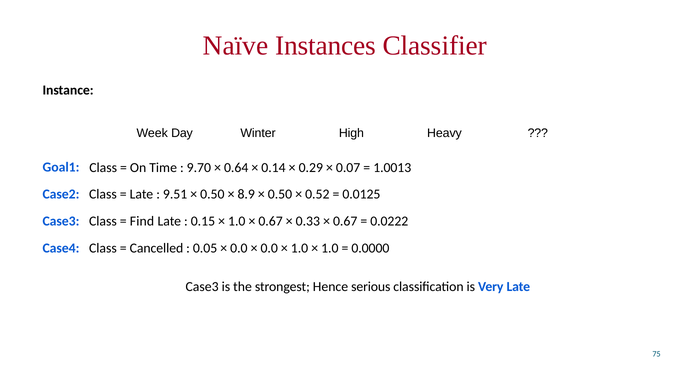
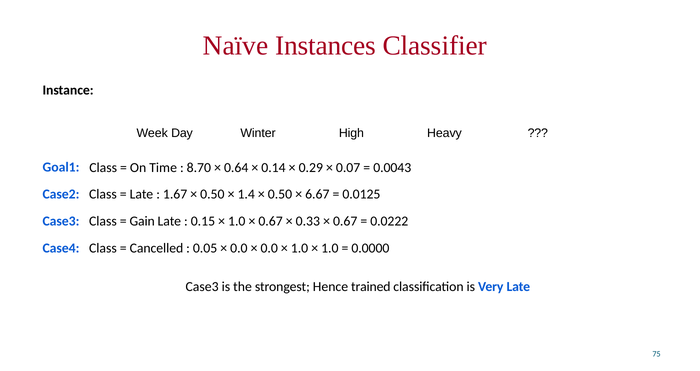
9.70: 9.70 -> 8.70 (199, 168)
1.0013: 1.0013 -> 0.0043 (392, 168)
9.51: 9.51 -> 1.67 (175, 194)
8.9: 8.9 -> 1.4 (246, 194)
0.52: 0.52 -> 6.67 (317, 194)
Find: Find -> Gain (142, 221)
serious: serious -> trained (371, 286)
